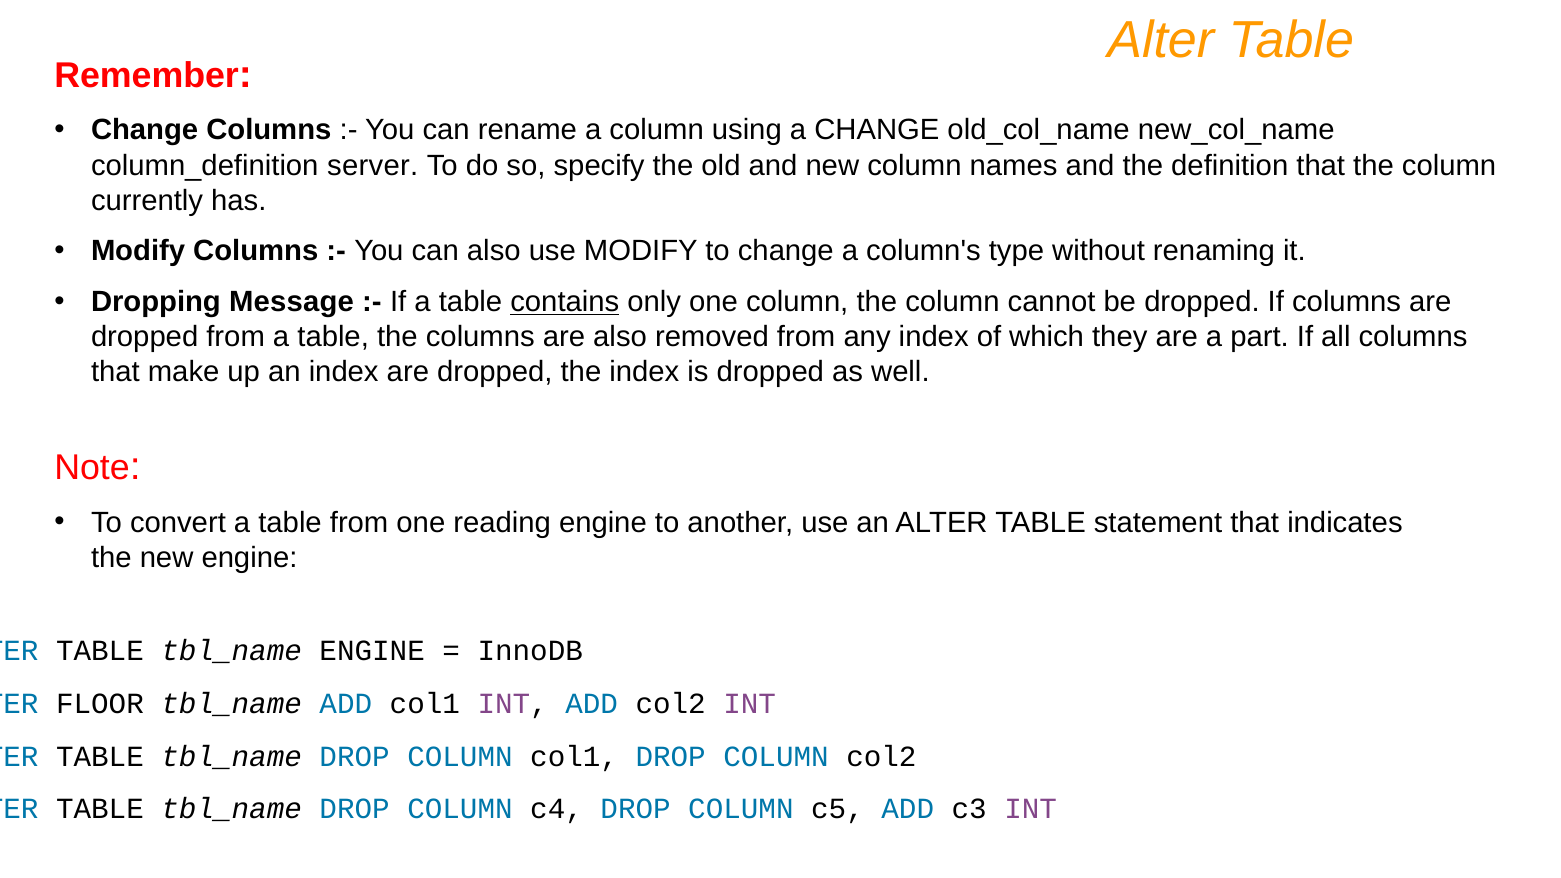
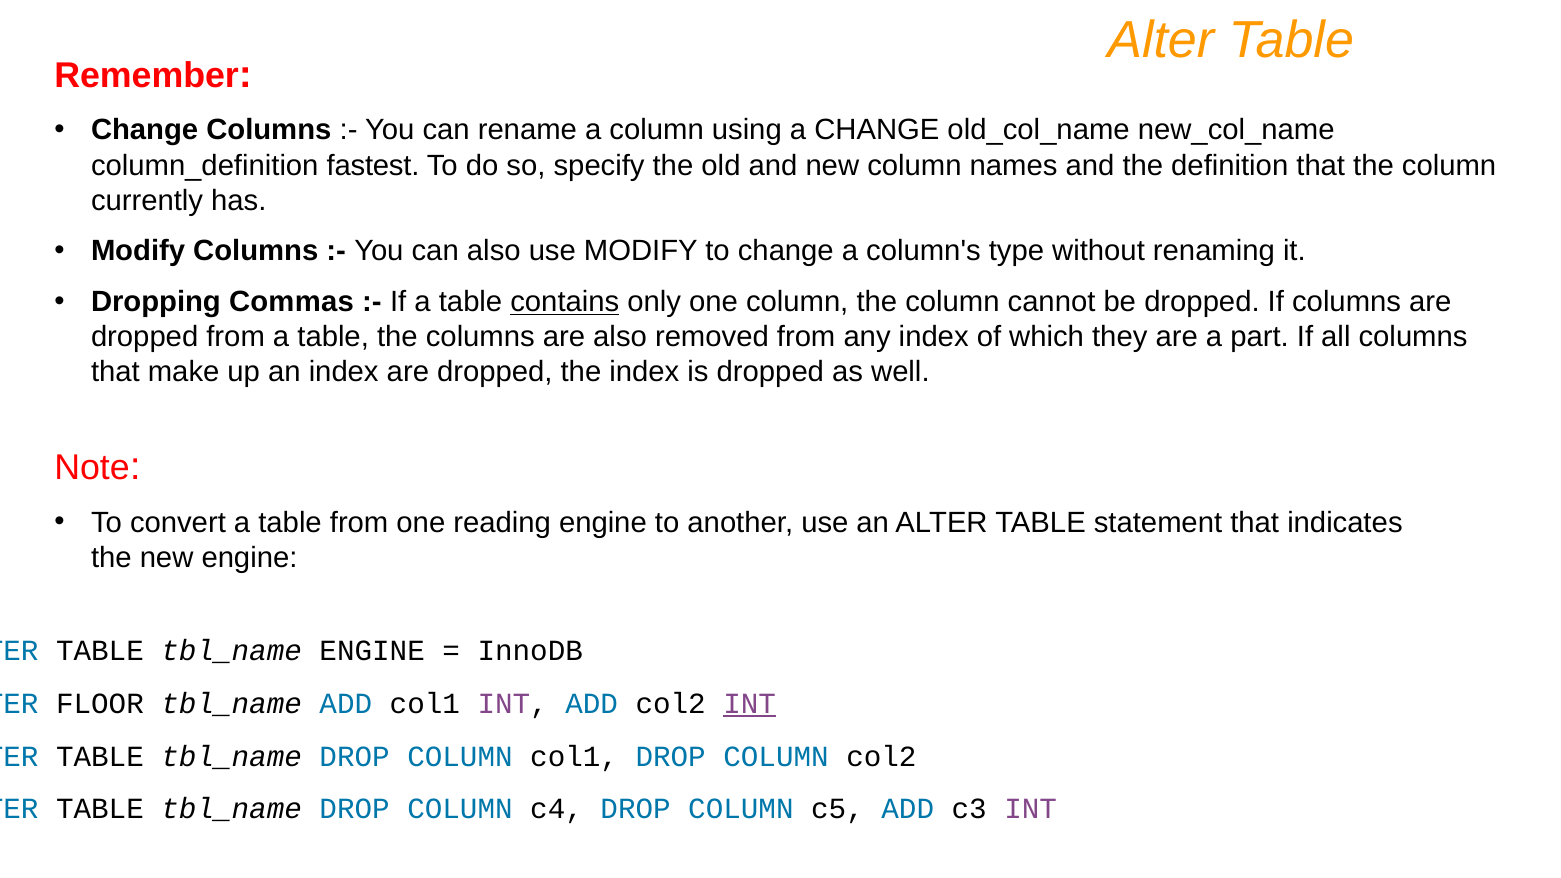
server: server -> fastest (373, 165)
Message: Message -> Commas (291, 302)
INT underline: none -> present (750, 704)
